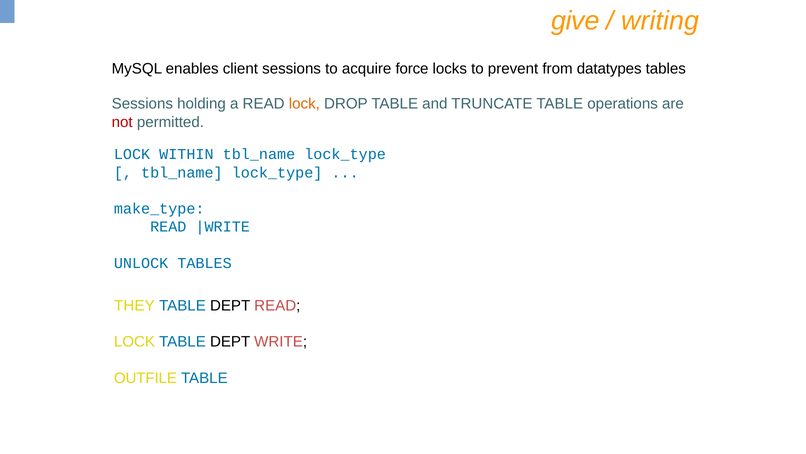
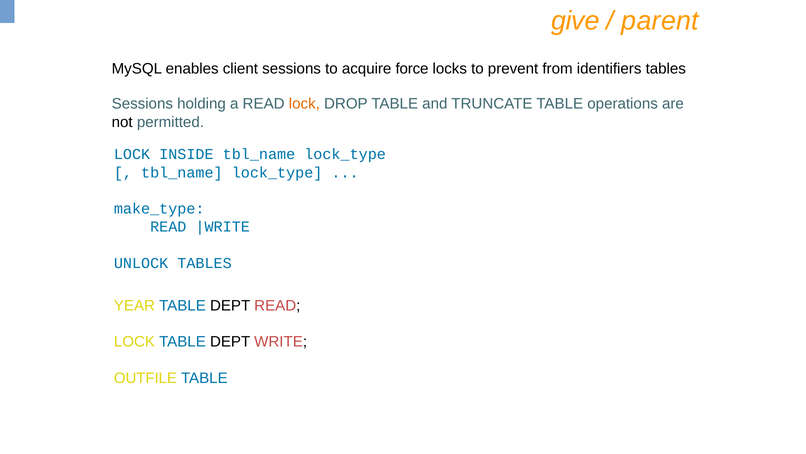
writing: writing -> parent (660, 21)
datatypes: datatypes -> identifiers (609, 68)
not colour: red -> black (122, 122)
WITHIN: WITHIN -> INSIDE (186, 154)
THEY: THEY -> YEAR (134, 305)
